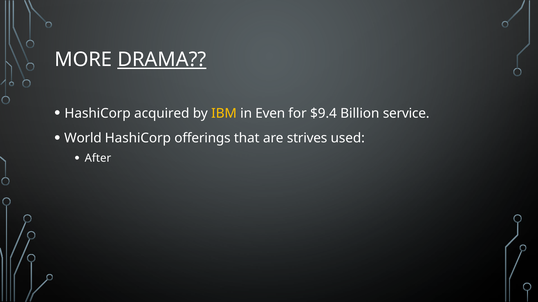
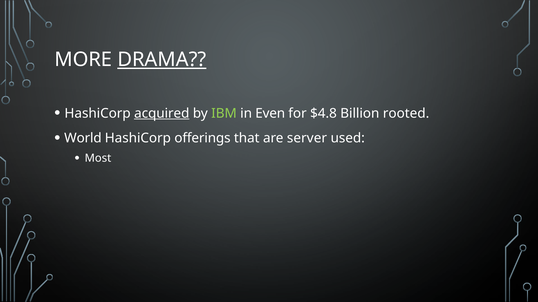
acquired underline: none -> present (162, 114)
IBM colour: yellow -> light green (224, 114)
$9.4: $9.4 -> $4.8 (323, 114)
service: service -> rooted (406, 114)
strives: strives -> server (307, 138)
After: After -> Most (98, 159)
